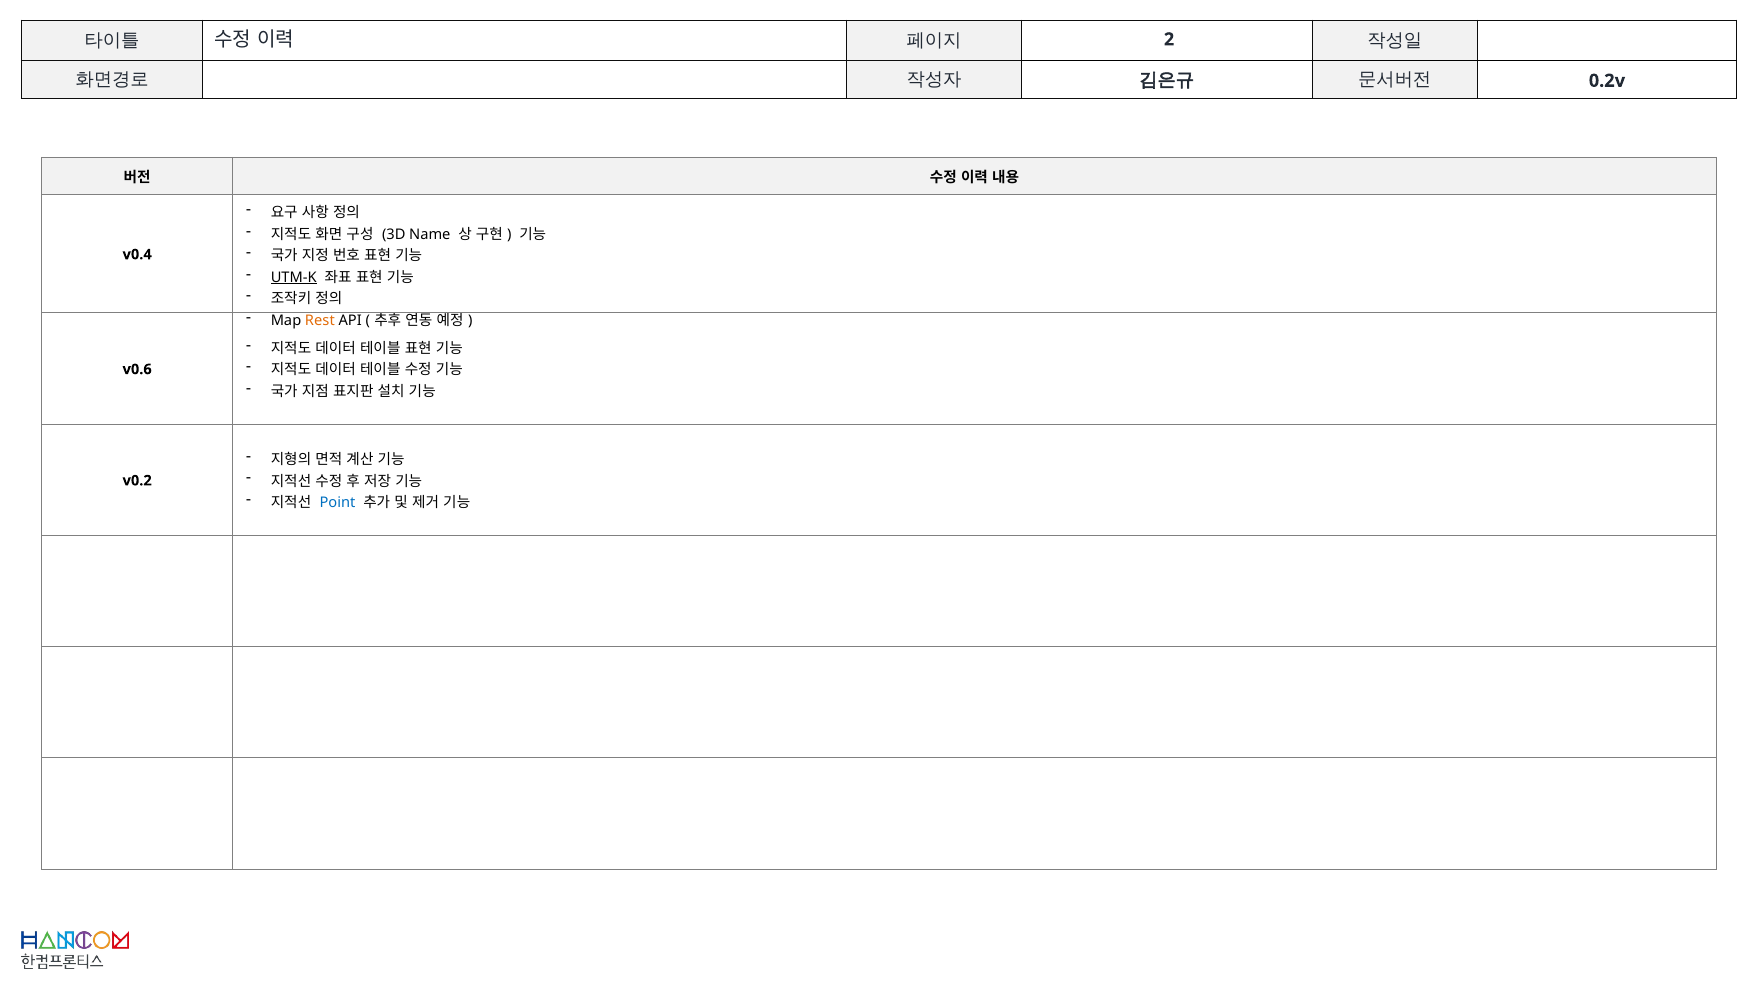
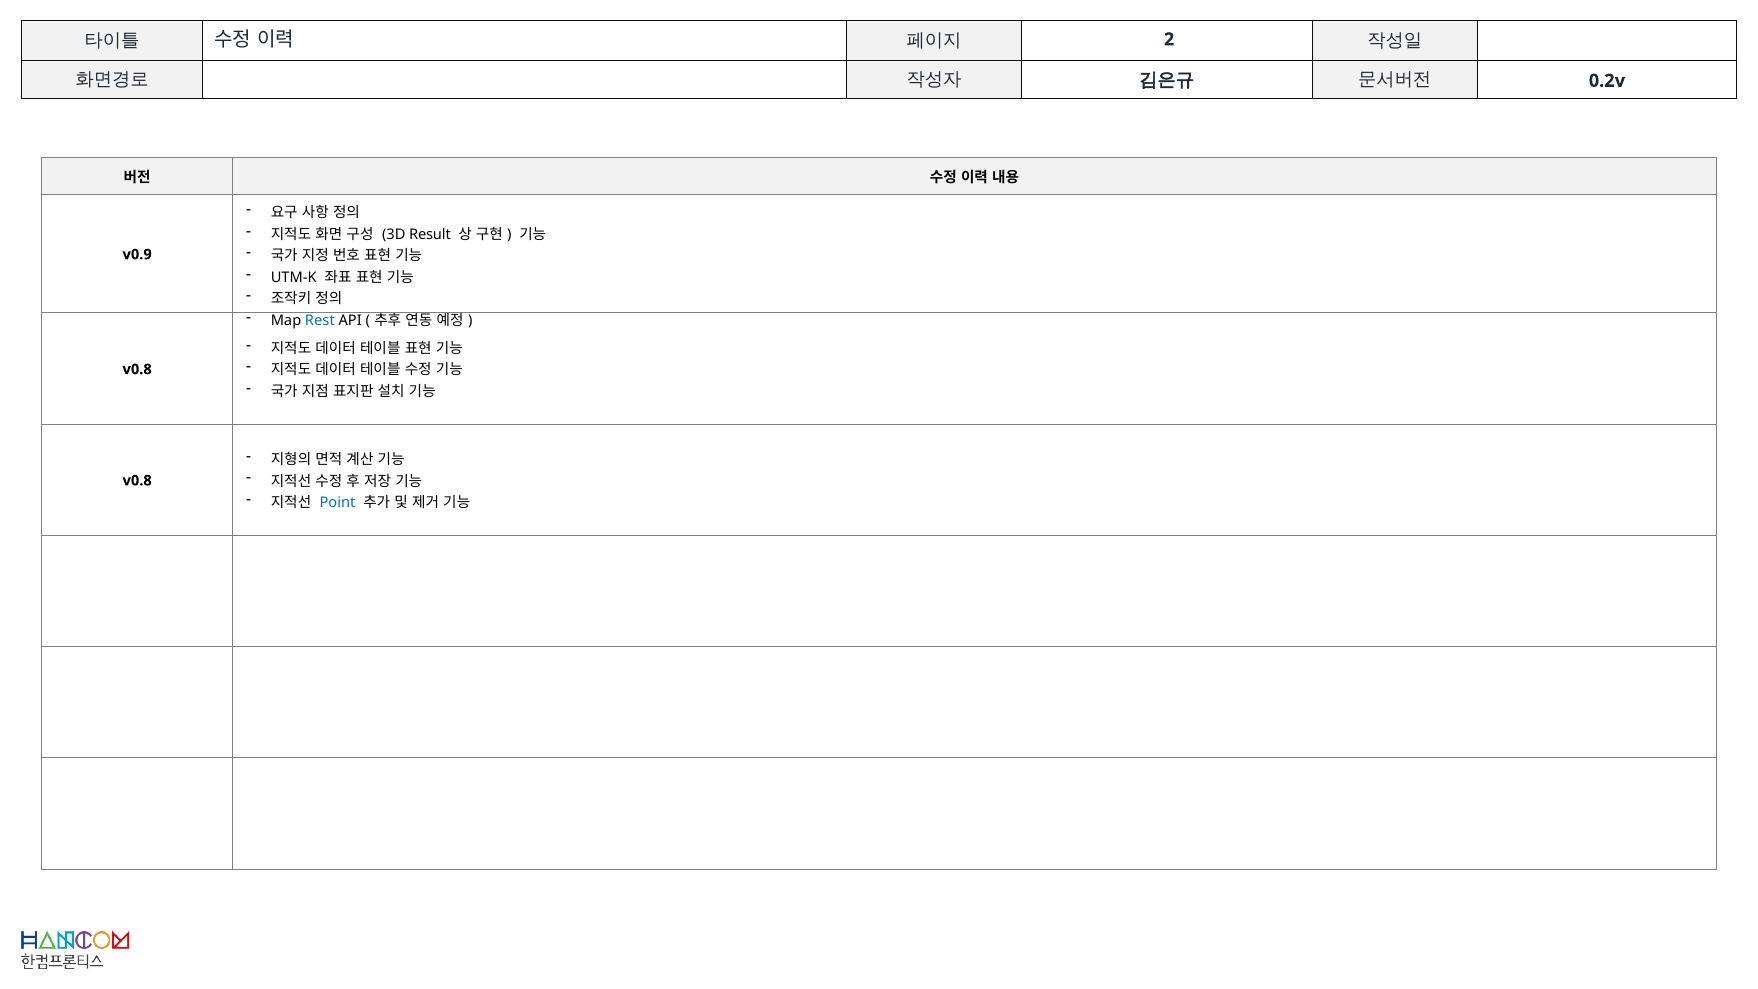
Name: Name -> Result (430, 234)
v0.4: v0.4 -> v0.9 (137, 254)
UTM-K underline: present -> none (294, 277)
Rest colour: orange -> blue (320, 320)
v0.6: v0.6 -> v0.8 (137, 369)
v0.2: v0.2 -> v0.8 (137, 481)
